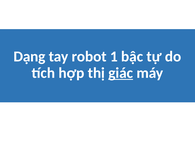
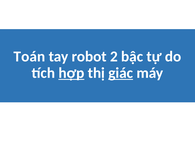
Dạng: Dạng -> Toán (29, 57)
1: 1 -> 2 (114, 57)
hợp underline: none -> present (71, 73)
